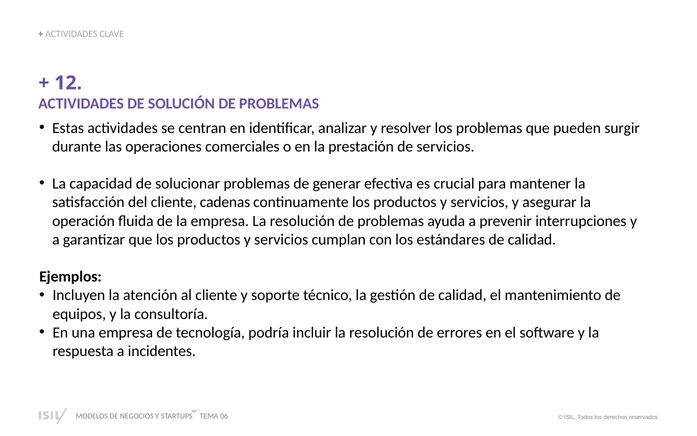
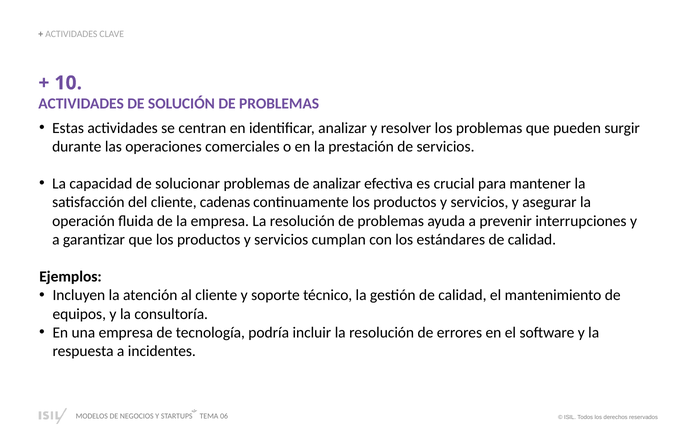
12: 12 -> 10 (68, 83)
de generar: generar -> analizar (337, 184)
